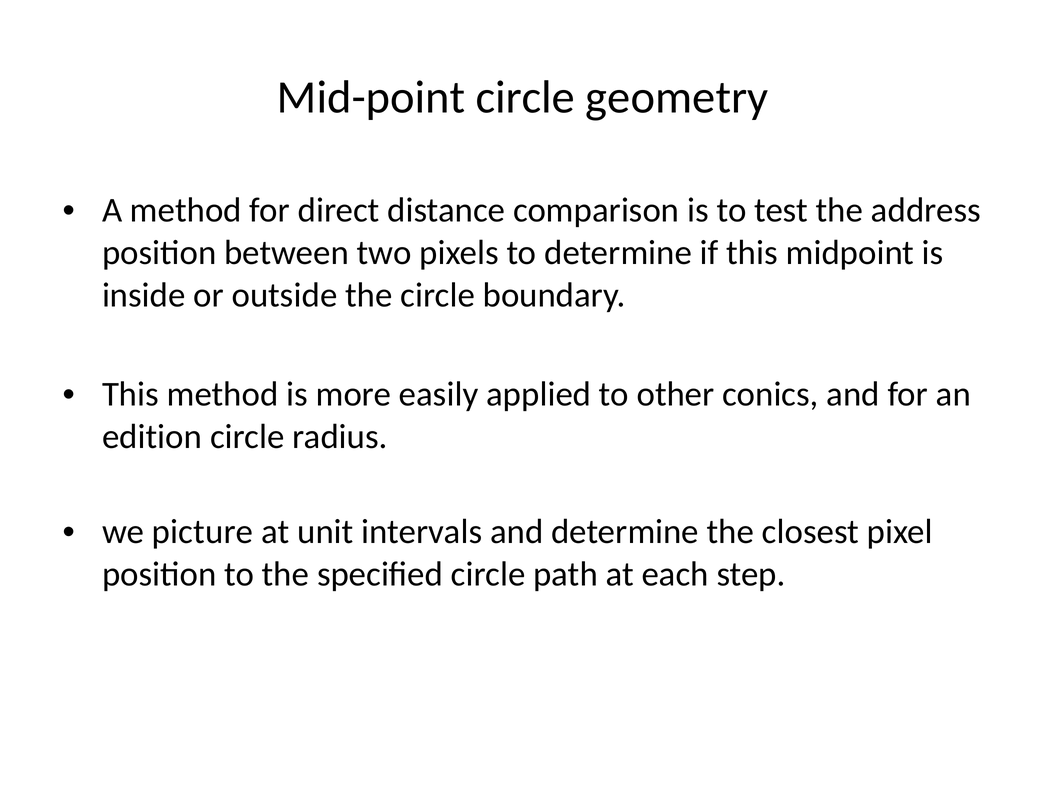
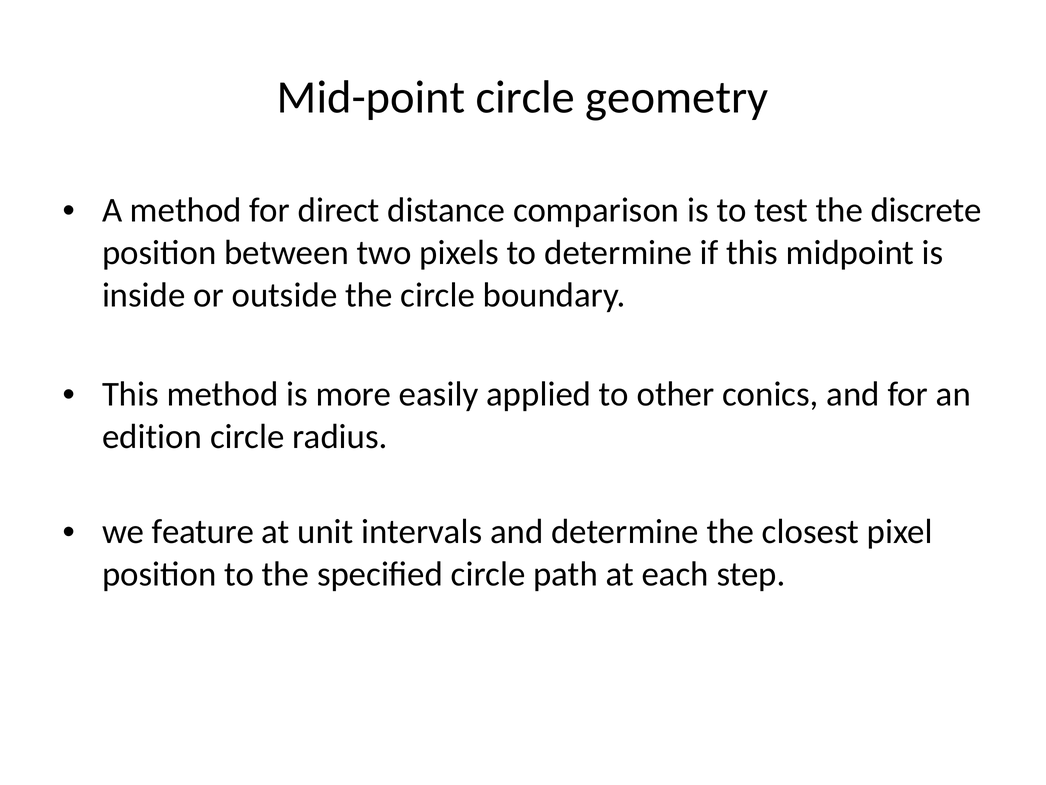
address: address -> discrete (926, 210)
picture: picture -> feature (203, 531)
